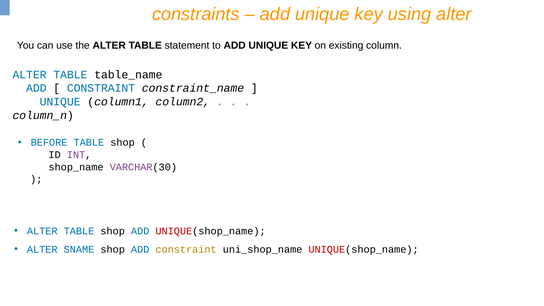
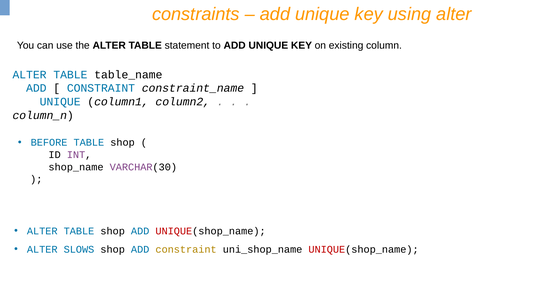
SNAME: SNAME -> SLOWS (79, 249)
